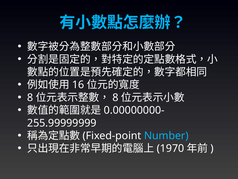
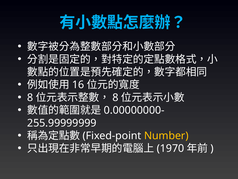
Number colour: light blue -> yellow (166, 135)
